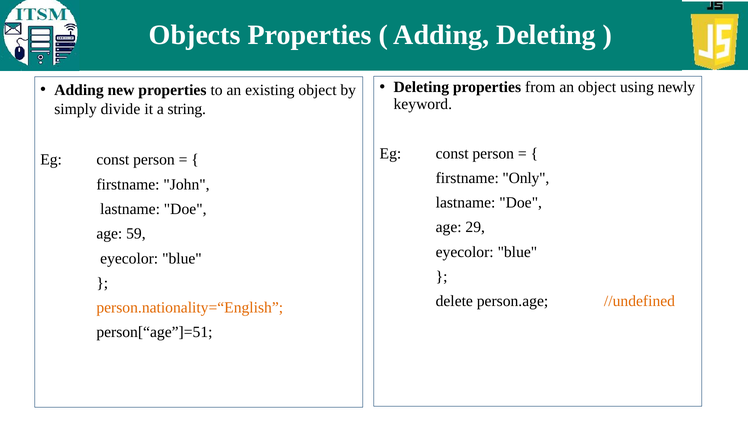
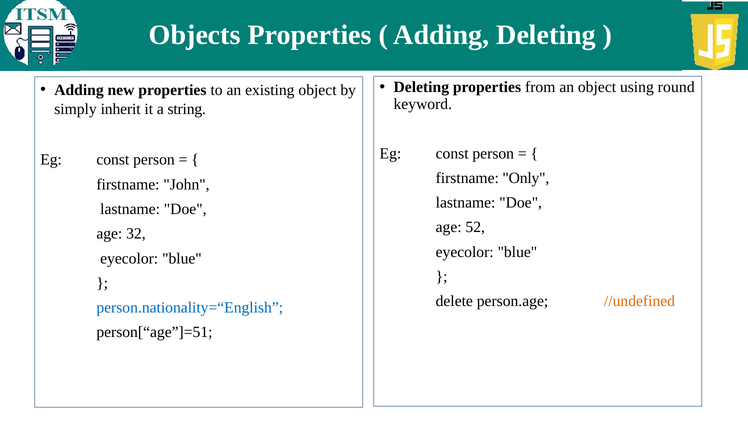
newly: newly -> round (676, 87)
divide: divide -> inherit (121, 109)
29: 29 -> 52 (475, 227)
59: 59 -> 32 (136, 234)
person.nationality=“English colour: orange -> blue (190, 307)
